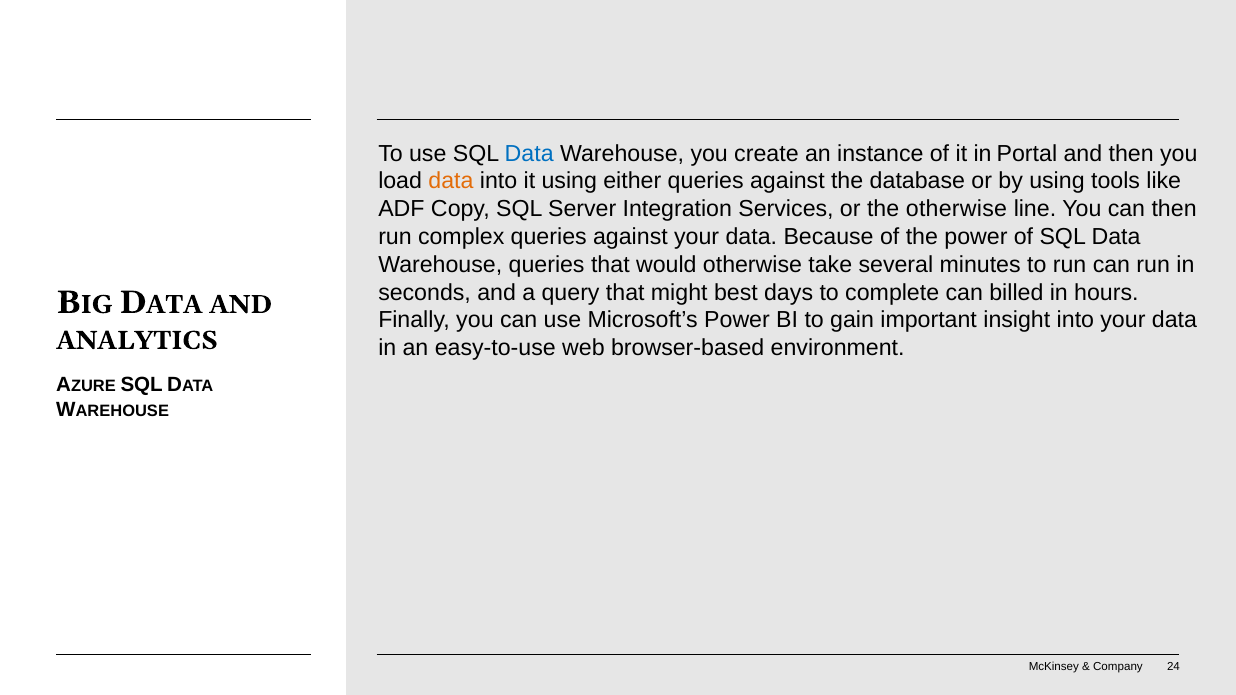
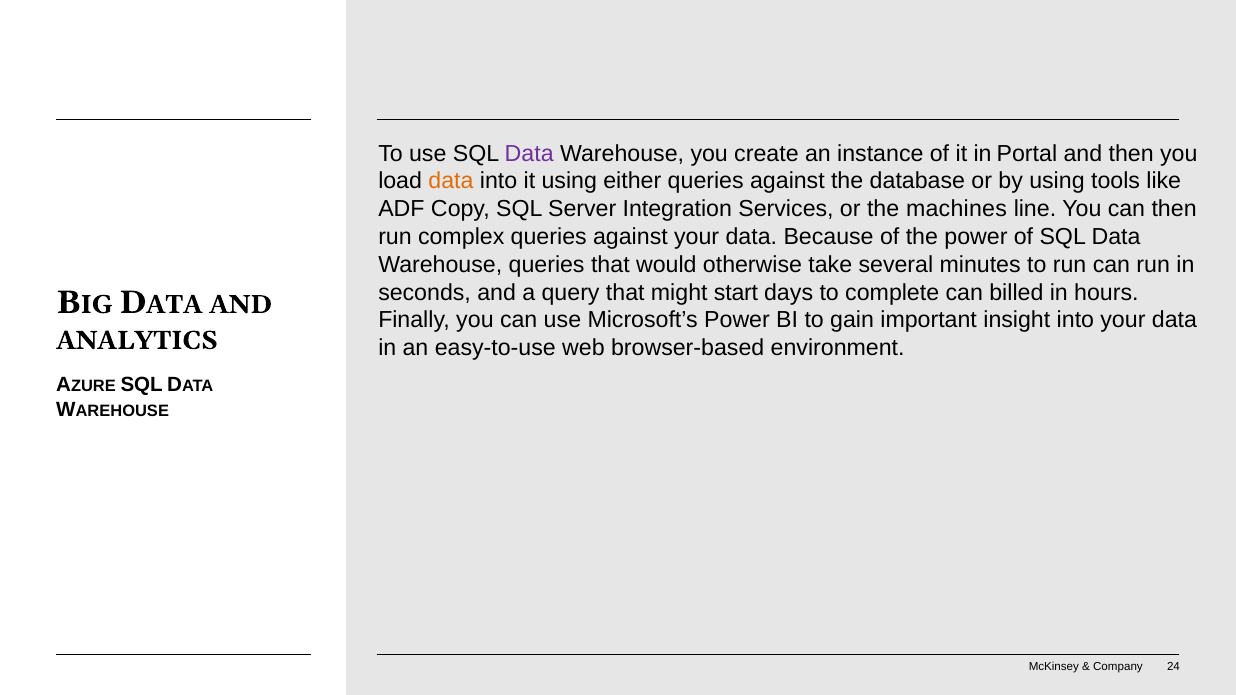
Data colour: blue -> purple (529, 154)
the otherwise: otherwise -> machines (956, 209)
best: best -> start (736, 293)
